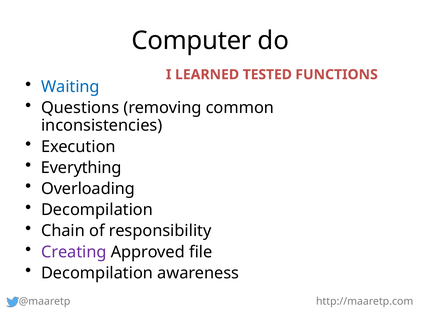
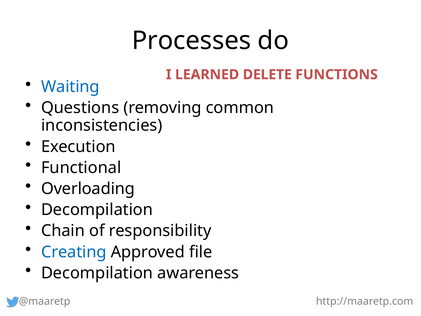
Computer: Computer -> Processes (191, 41)
TESTED: TESTED -> DELETE (267, 75)
Everything: Everything -> Functional (81, 168)
Creating colour: purple -> blue (74, 252)
